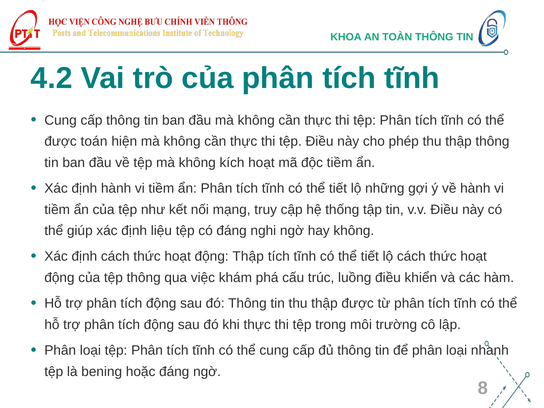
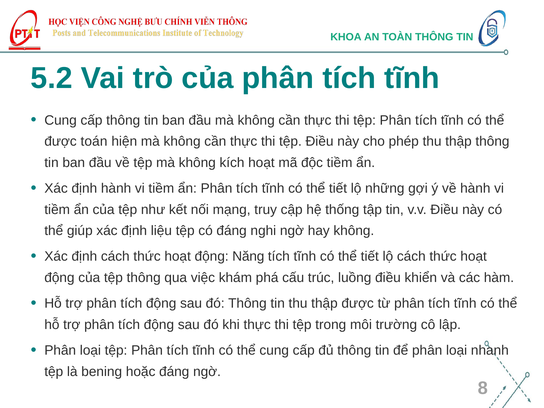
4.2: 4.2 -> 5.2 (52, 78)
động Thập: Thập -> Năng (248, 256)
